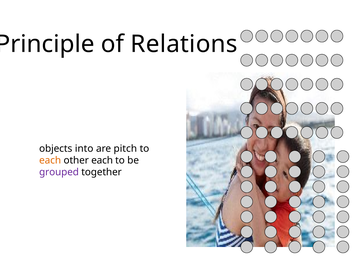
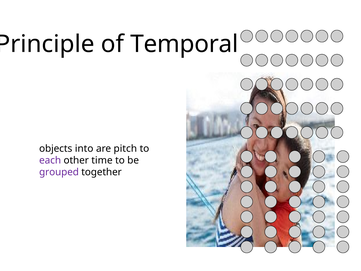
Relations: Relations -> Temporal (184, 44)
each colour: orange -> purple (50, 160)
other each: each -> time (102, 160)
